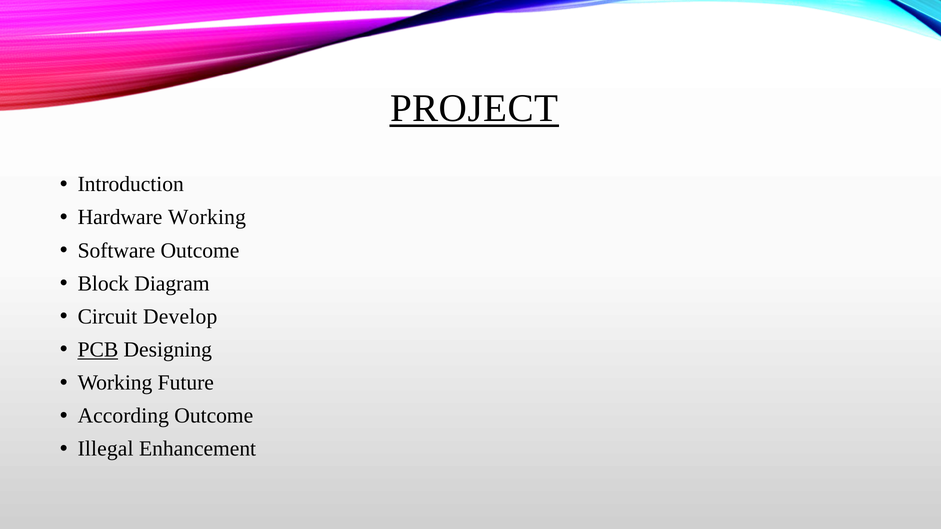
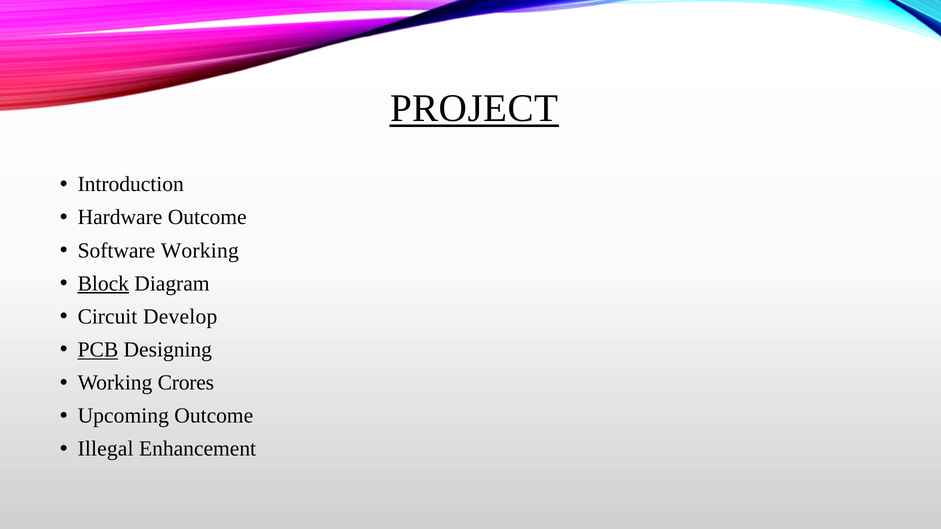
Hardware Working: Working -> Outcome (207, 218)
Software Outcome: Outcome -> Working (200, 251)
Block underline: none -> present (103, 284)
Future: Future -> Crores (186, 383)
According: According -> Upcoming (123, 416)
